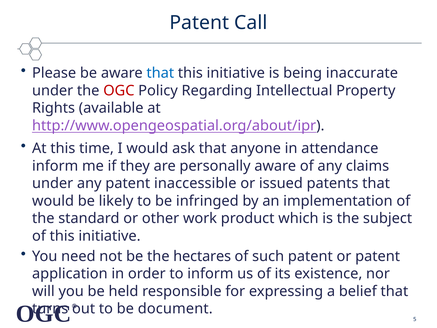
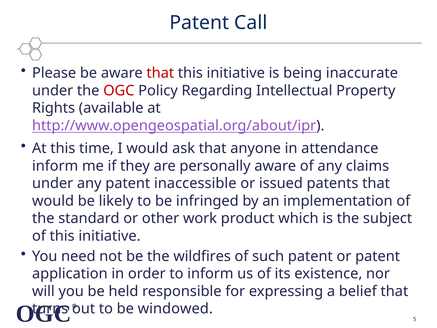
that colour: blue -> red (160, 73)
hectares: hectares -> wildfires (202, 256)
document: document -> windowed (175, 309)
